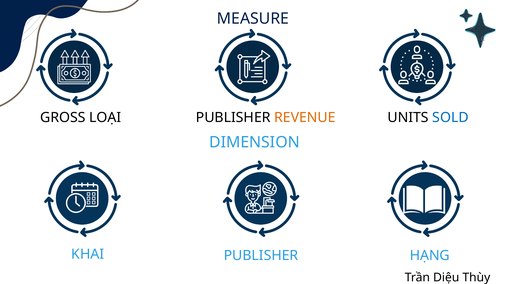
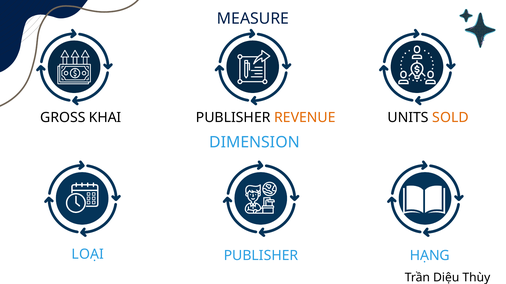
LOẠI: LOẠI -> KHAI (105, 118)
SOLD colour: blue -> orange (450, 118)
KHAI: KHAI -> LOẠI (88, 255)
